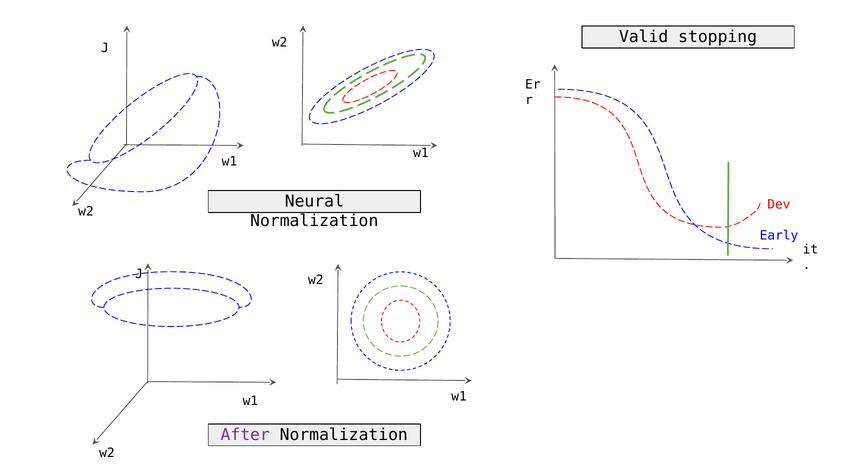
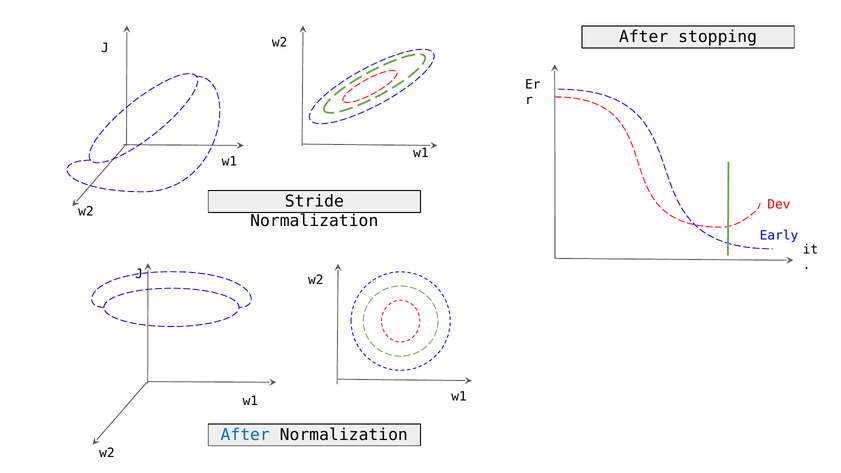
Valid: Valid -> After (644, 37)
Neural: Neural -> Stride (314, 201)
After colour: purple -> blue (245, 435)
